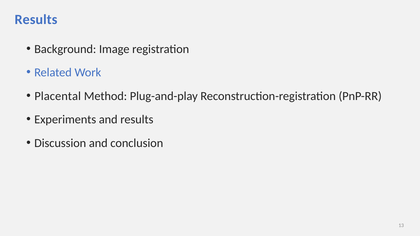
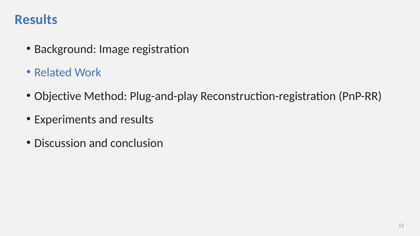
Placental: Placental -> Objective (58, 96)
